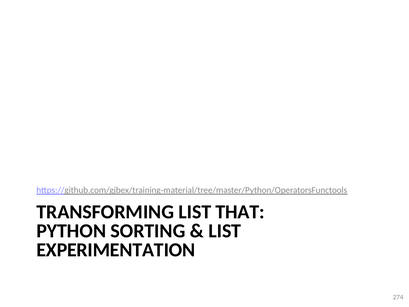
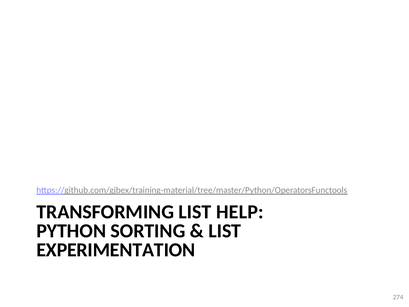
THAT: THAT -> HELP (240, 212)
